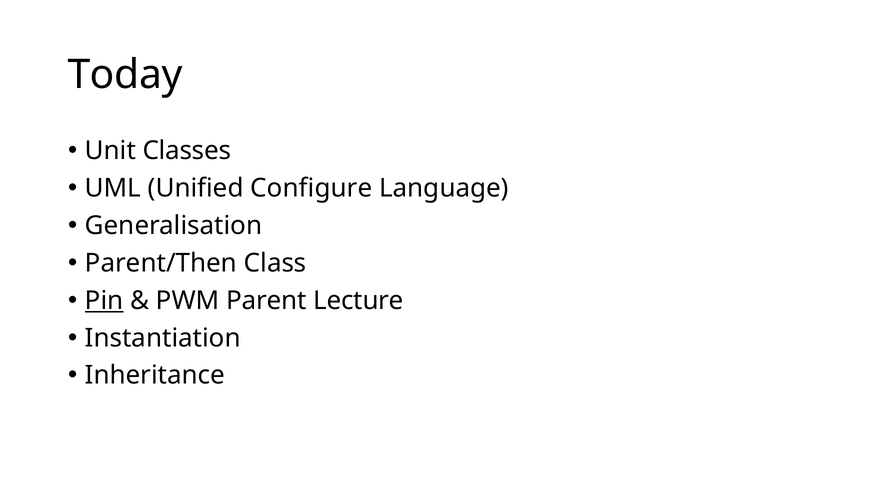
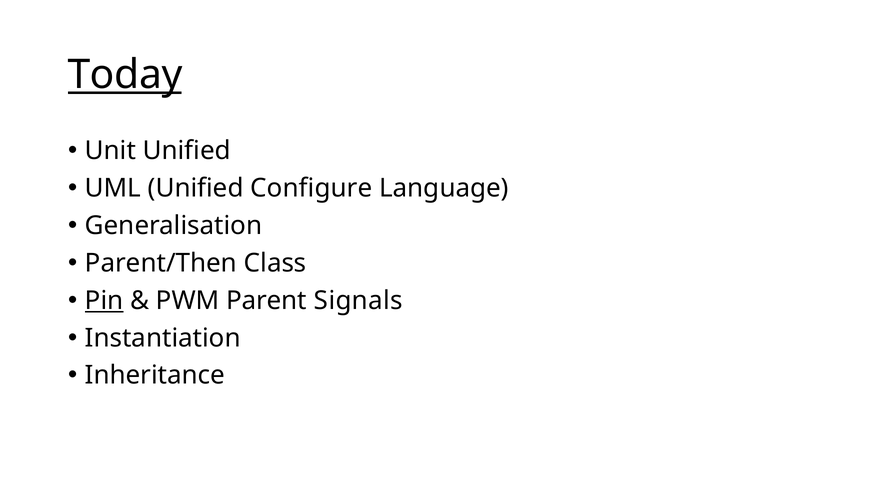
Today underline: none -> present (125, 75)
Unit Classes: Classes -> Unified (187, 151)
Lecture: Lecture -> Signals (358, 301)
